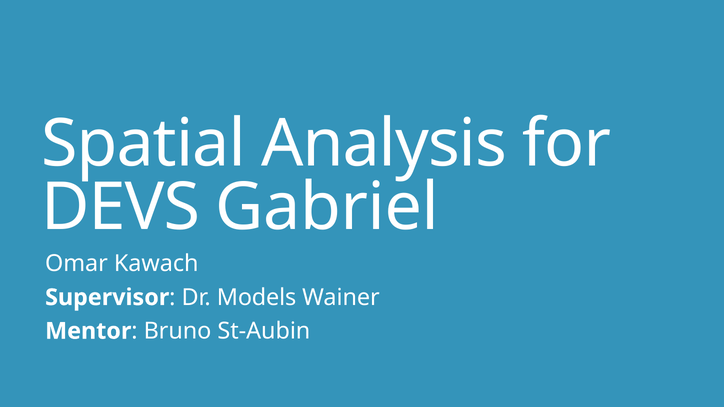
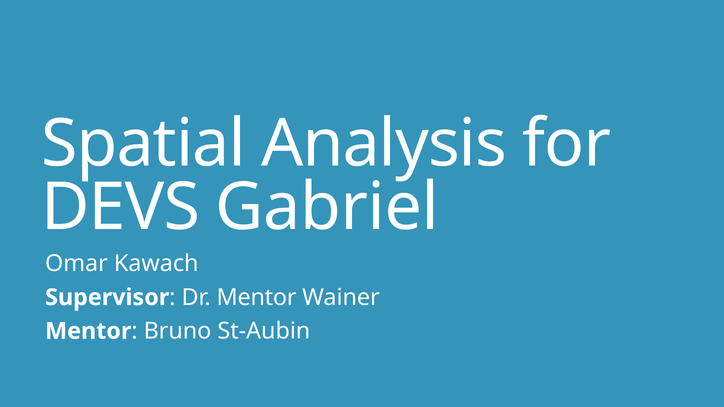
Dr Models: Models -> Mentor (257, 298)
